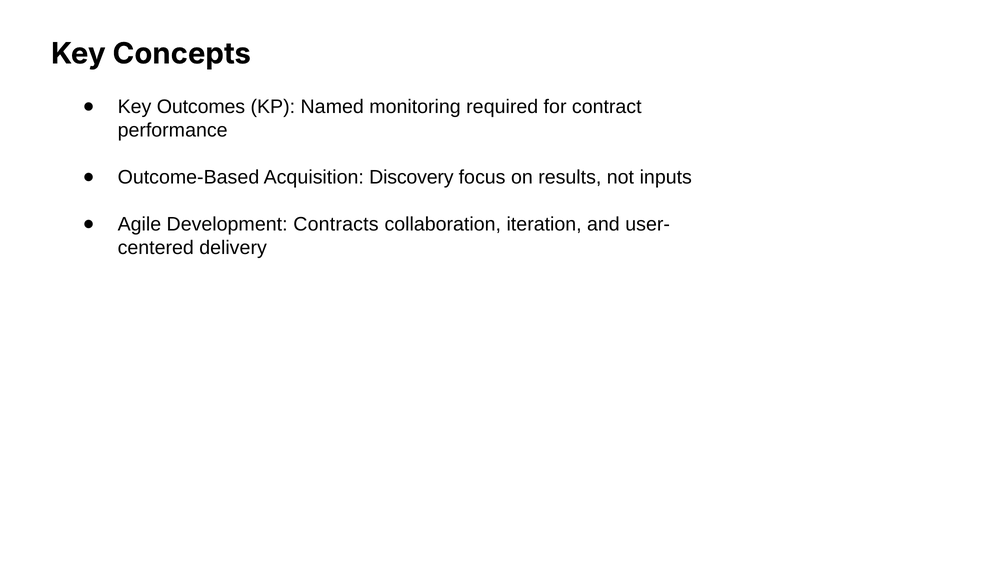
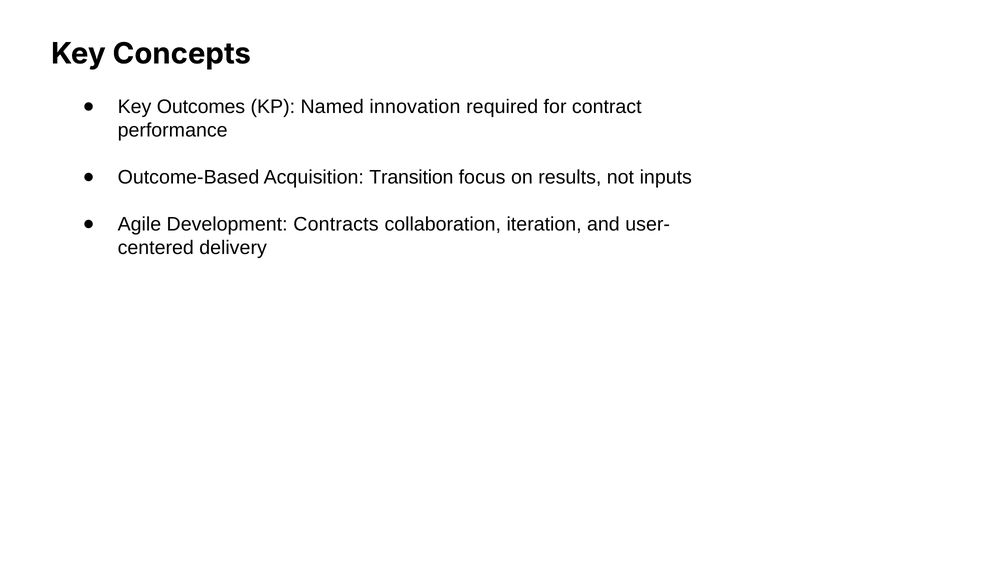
monitoring: monitoring -> innovation (415, 107)
Discovery: Discovery -> Transition (411, 178)
